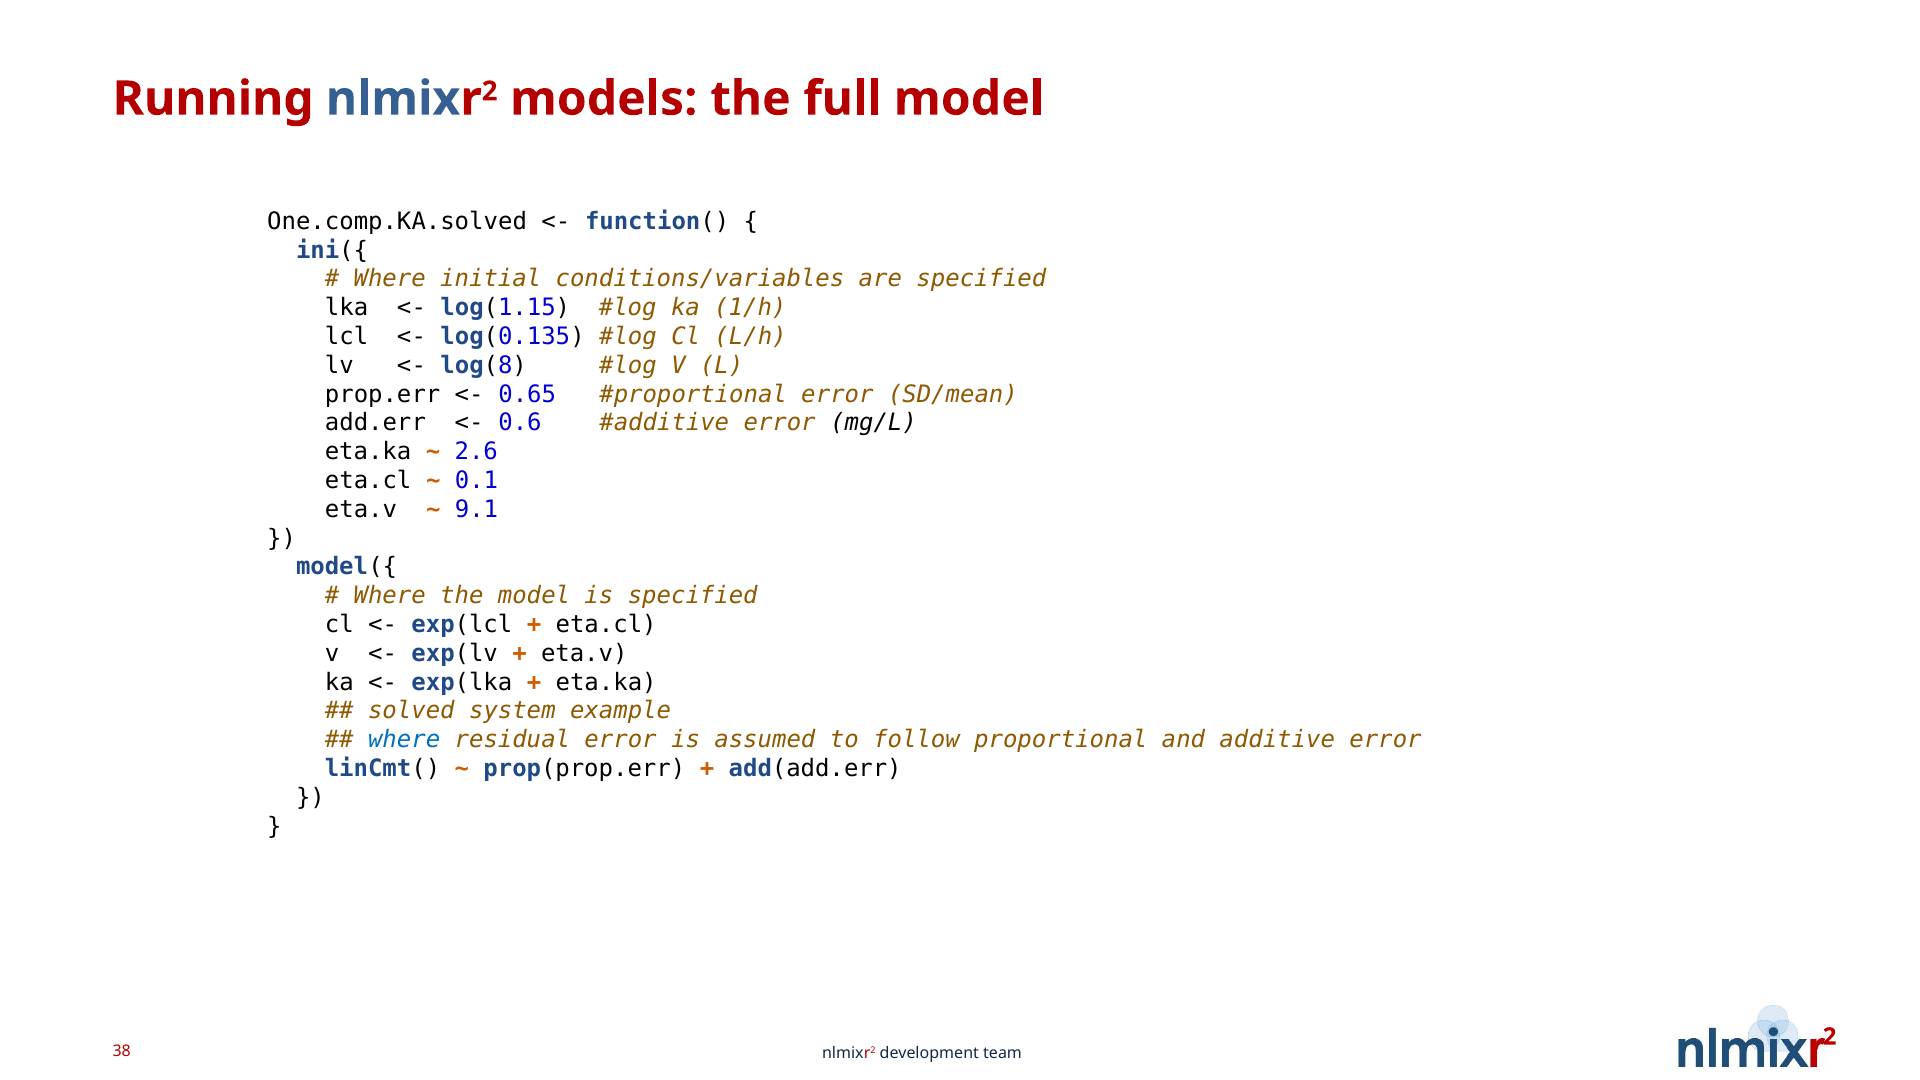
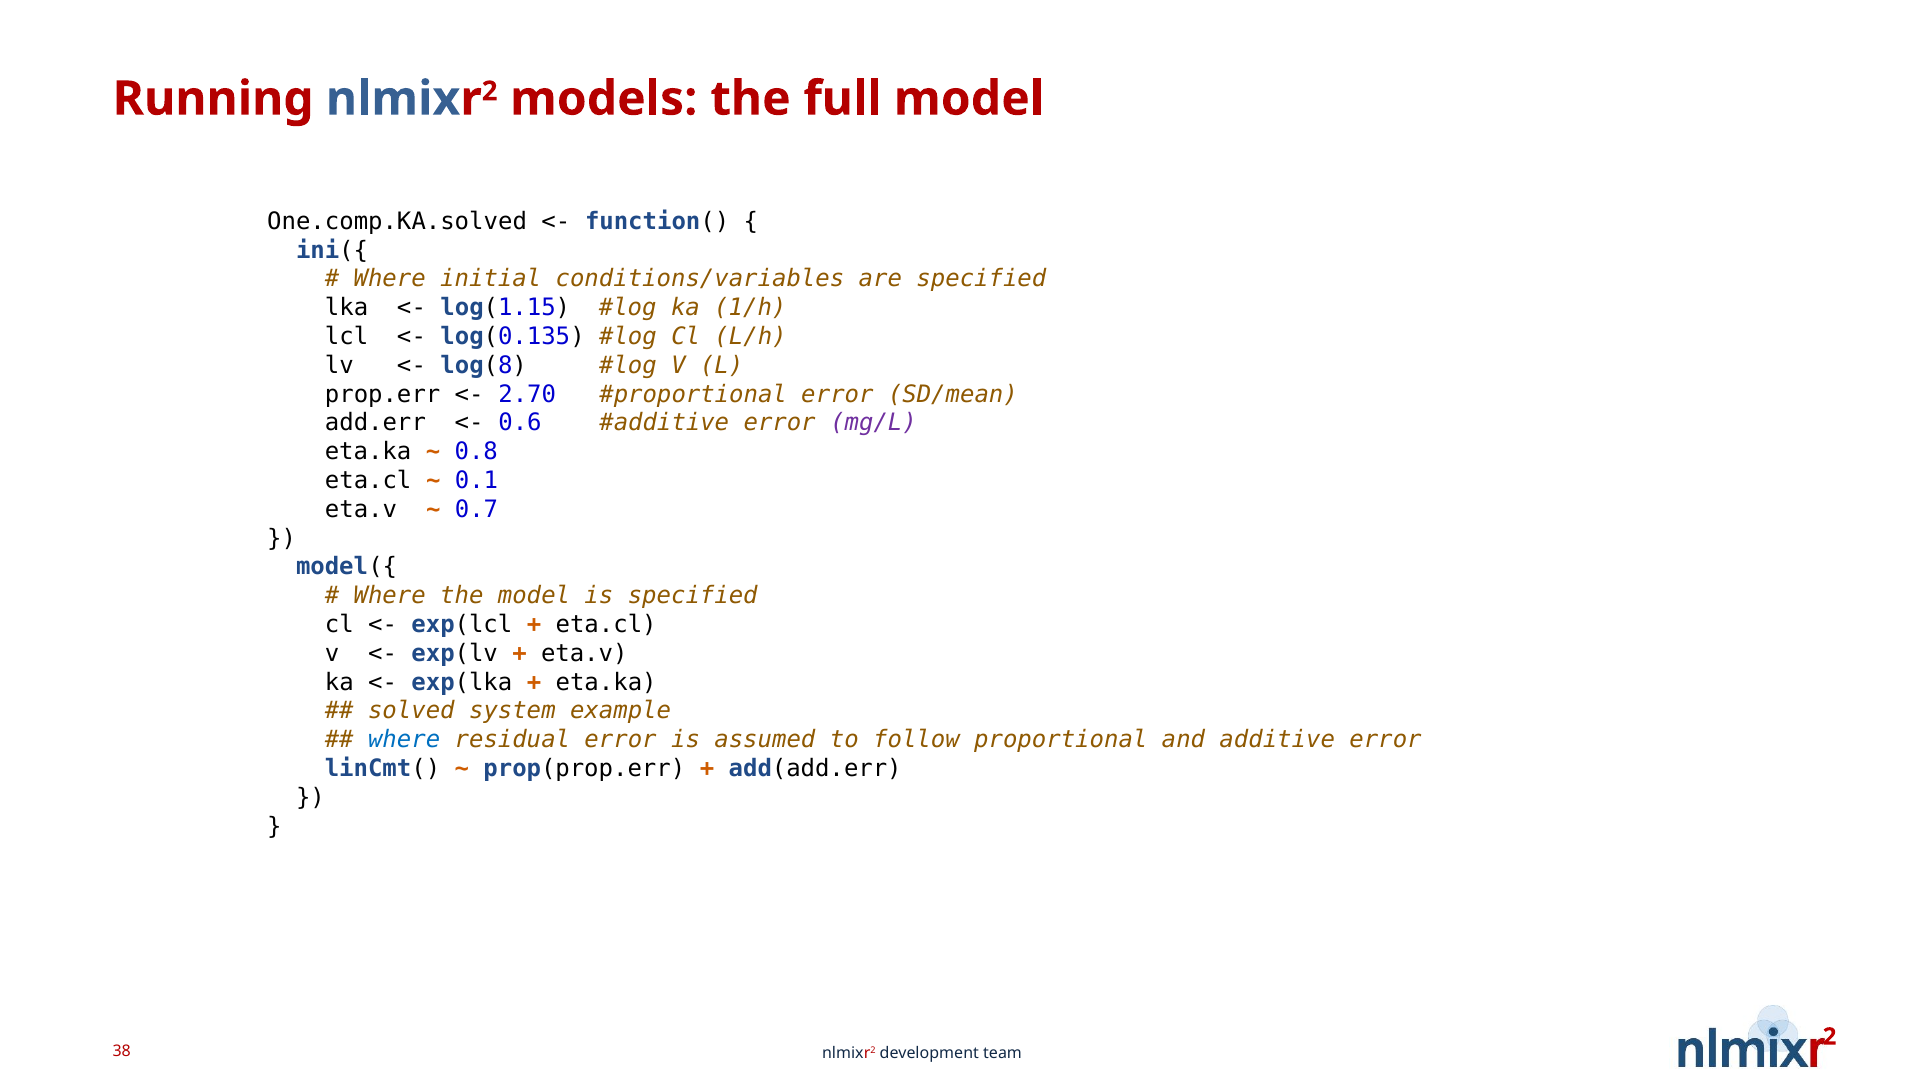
0.65: 0.65 -> 2.70 (527, 394)
mg/L colour: black -> purple (874, 423)
2.6: 2.6 -> 0.8 (476, 452)
9.1: 9.1 -> 0.7 (477, 509)
